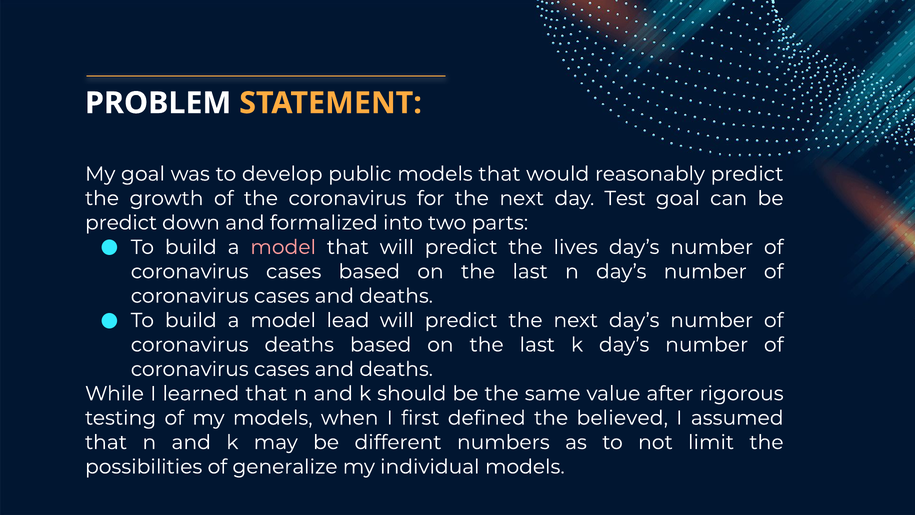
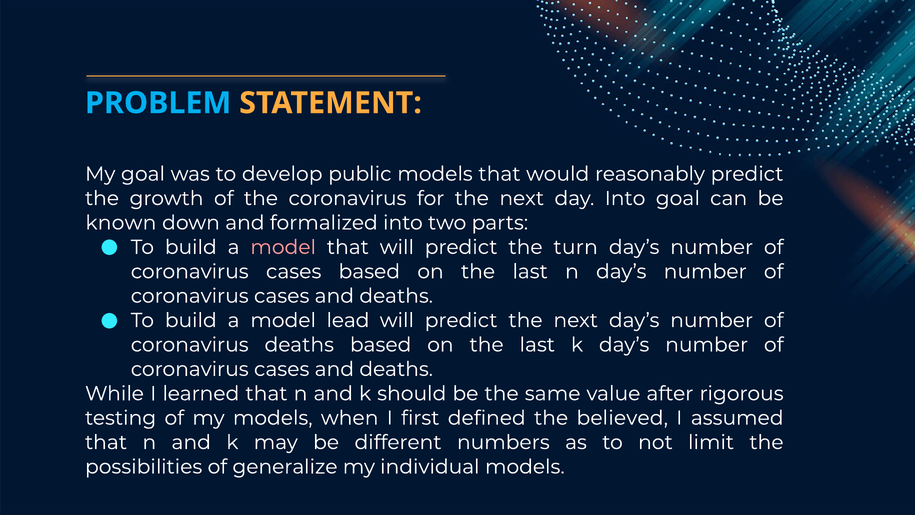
PROBLEM colour: white -> light blue (158, 103)
day Test: Test -> Into (625, 198)
predict: predict -> known (121, 223)
lives: lives -> turn (576, 247)
